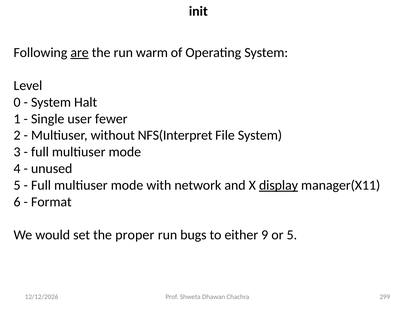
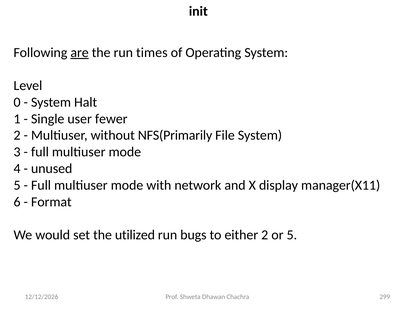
warm: warm -> times (152, 53)
NFS(Interpret: NFS(Interpret -> NFS(Primarily (175, 136)
display underline: present -> none (278, 185)
proper: proper -> utilized (135, 235)
either 9: 9 -> 2 (265, 235)
